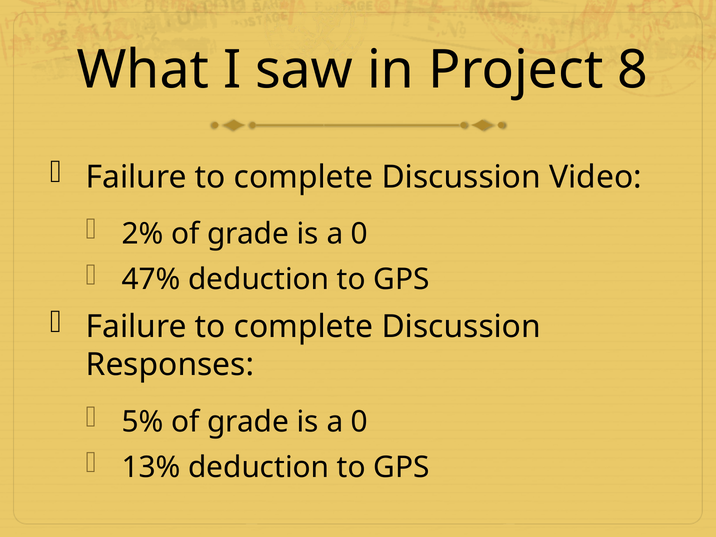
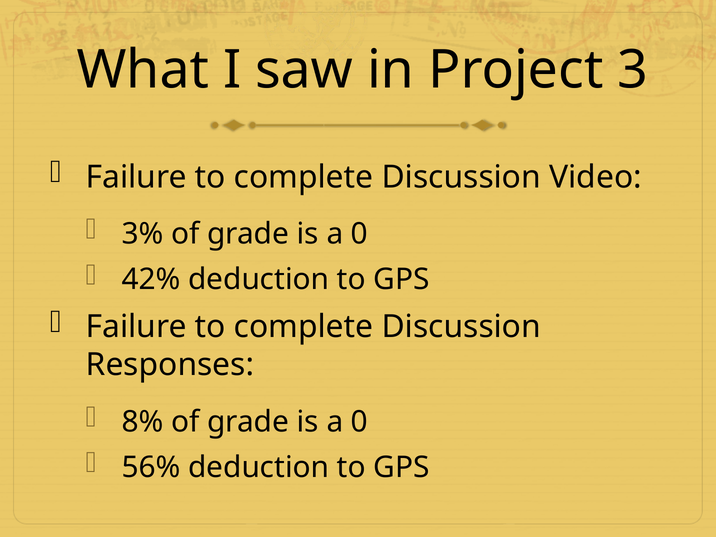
8: 8 -> 3 (633, 70)
2%: 2% -> 3% (142, 234)
47%: 47% -> 42% (151, 280)
5%: 5% -> 8% (142, 422)
13%: 13% -> 56% (151, 467)
